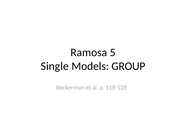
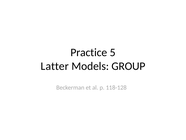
Ramosa: Ramosa -> Practice (89, 52)
Single: Single -> Latter (55, 66)
